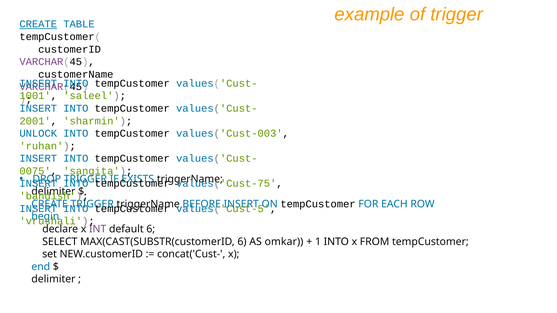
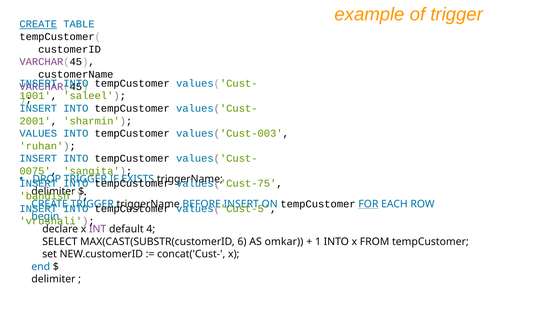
UNLOCK: UNLOCK -> VALUES (38, 134)
FOR underline: none -> present (368, 204)
default 6: 6 -> 4 (151, 229)
